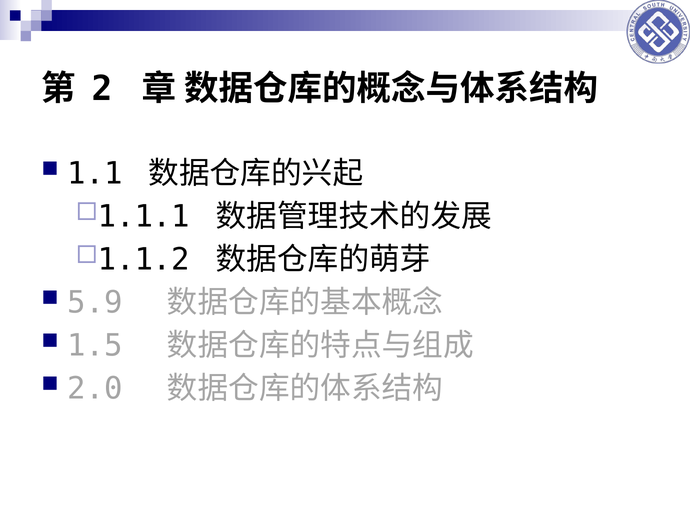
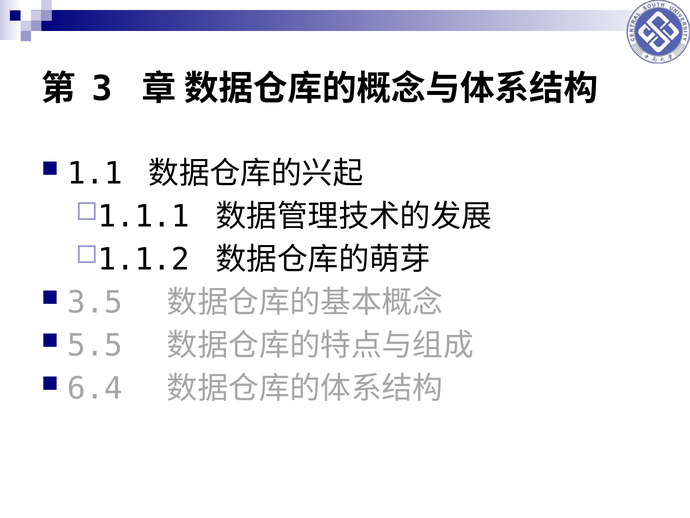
2: 2 -> 3 (102, 89)
5.9: 5.9 -> 3.5 (95, 302)
1.5: 1.5 -> 5.5 (95, 345)
2.0: 2.0 -> 6.4 (95, 388)
